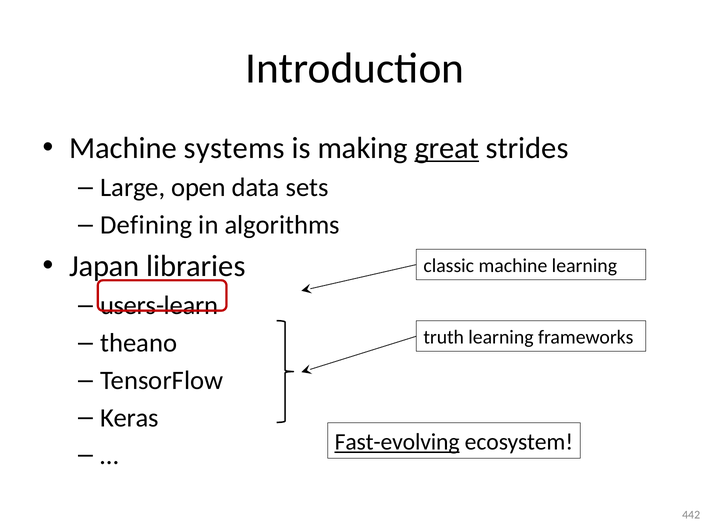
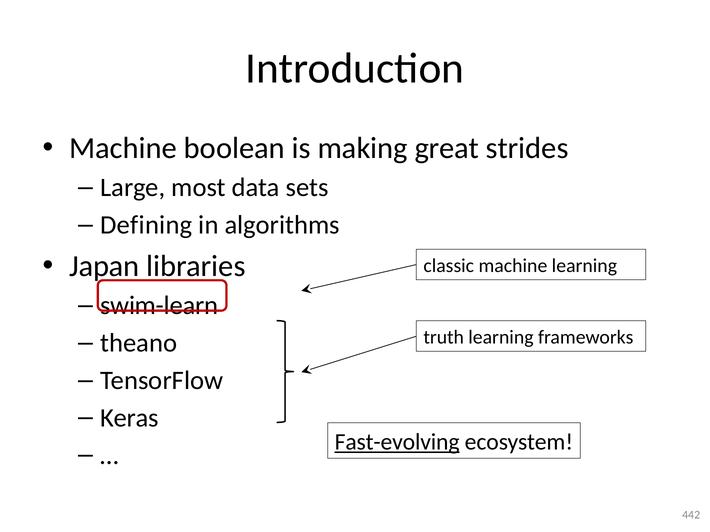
systems: systems -> boolean (234, 148)
great underline: present -> none (447, 148)
open: open -> most (199, 188)
users-learn: users-learn -> swim-learn (159, 306)
